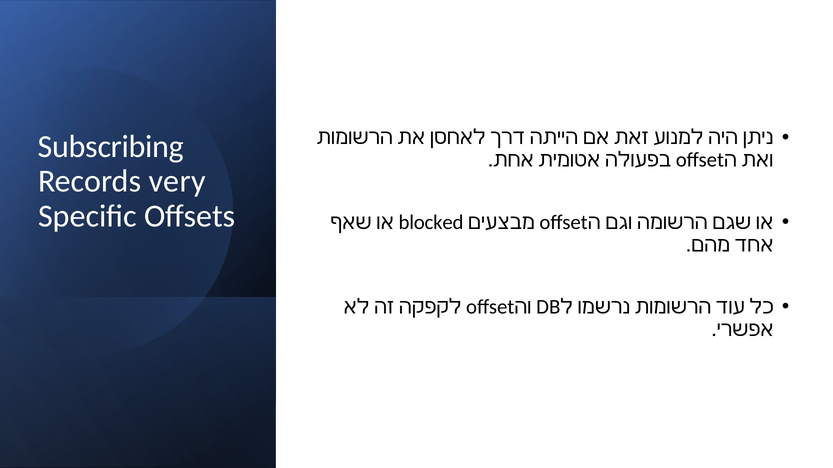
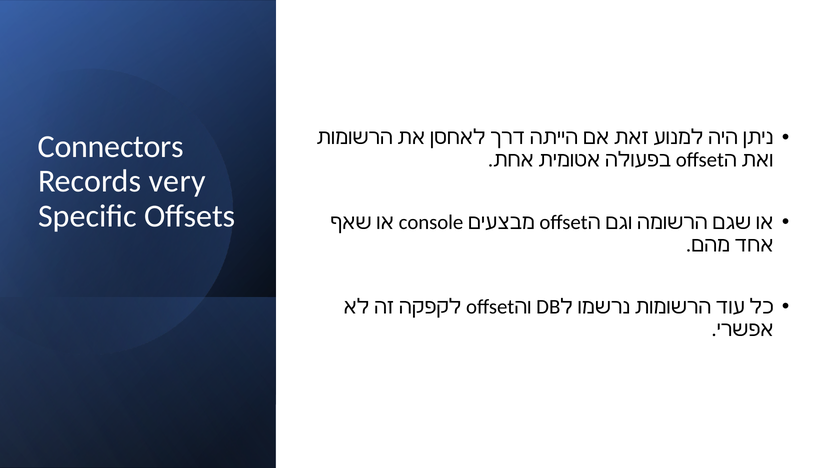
Subscribing: Subscribing -> Connectors (111, 147)
blocked: blocked -> console (431, 222)
